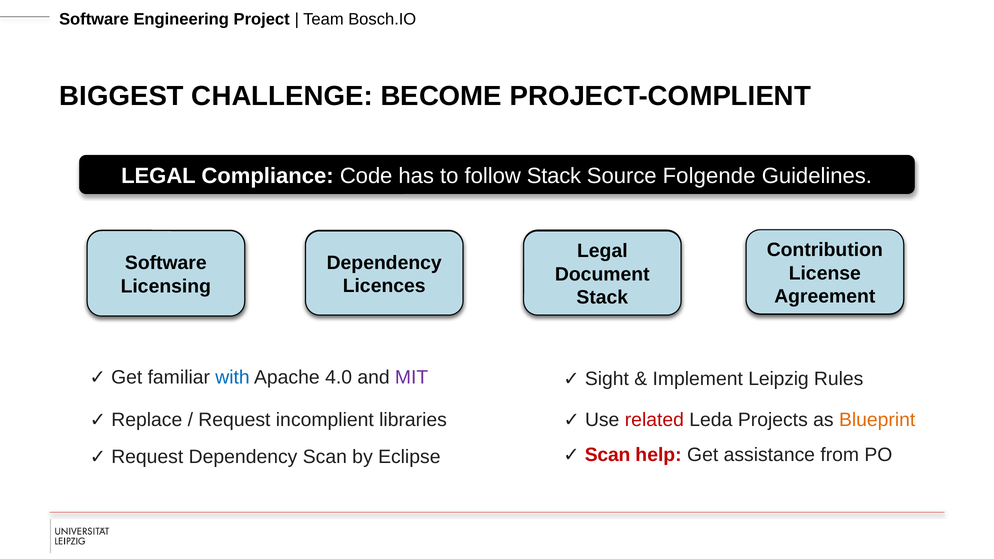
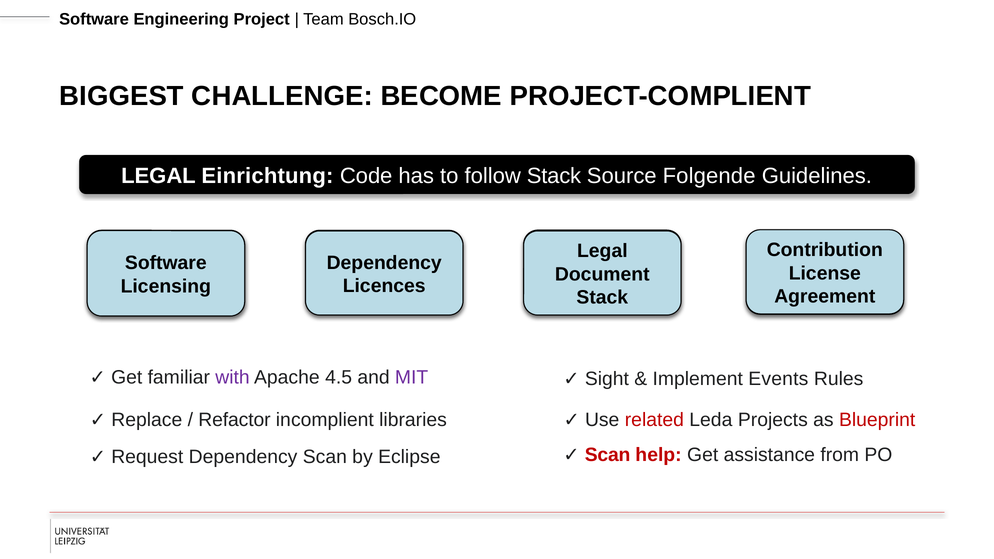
Compliance: Compliance -> Einrichtung (267, 176)
with colour: blue -> purple (233, 378)
4.0: 4.0 -> 4.5 (339, 378)
Leipzig: Leipzig -> Events (778, 379)
Blueprint colour: orange -> red (877, 420)
Request: Request -> Refactor (234, 420)
